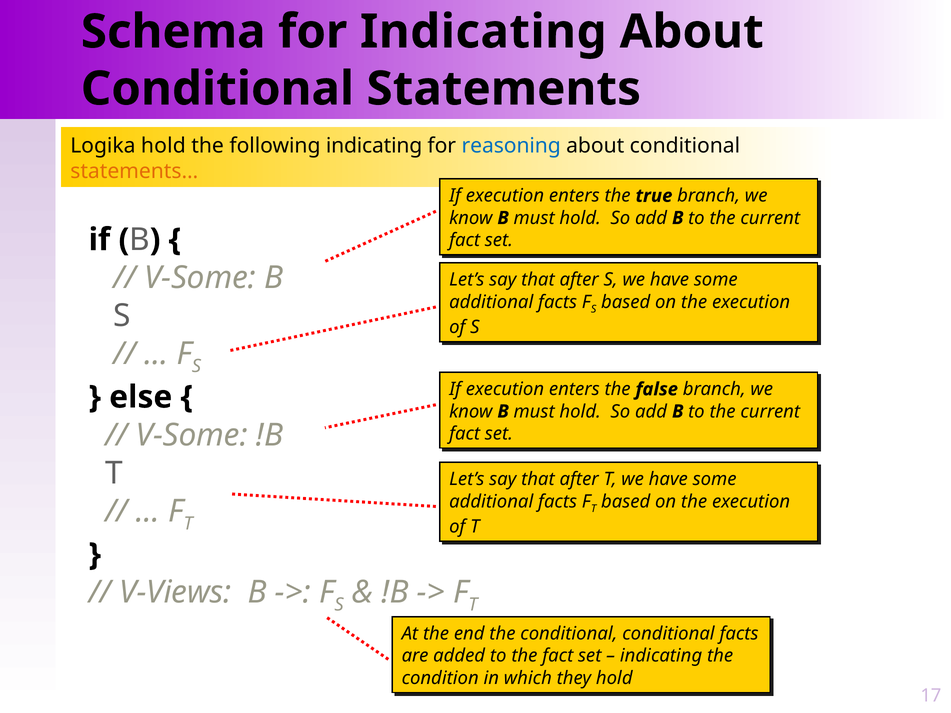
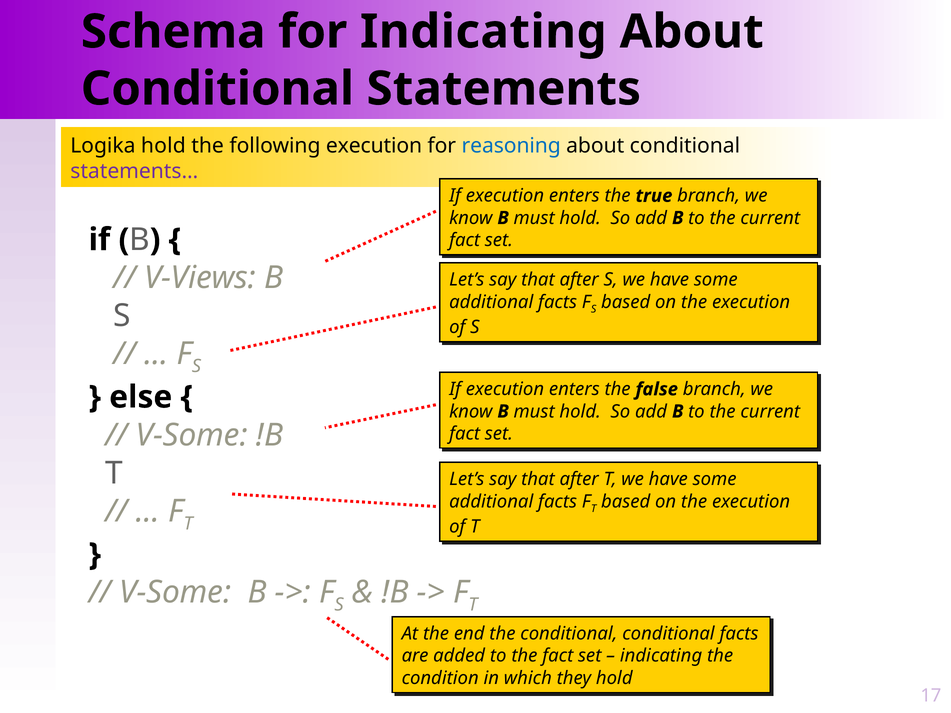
following indicating: indicating -> execution (374, 146)
statements… colour: orange -> purple (134, 171)
V-Some: V-Some -> V-Views (200, 278)
V-Views: V-Views -> V-Some (175, 593)
